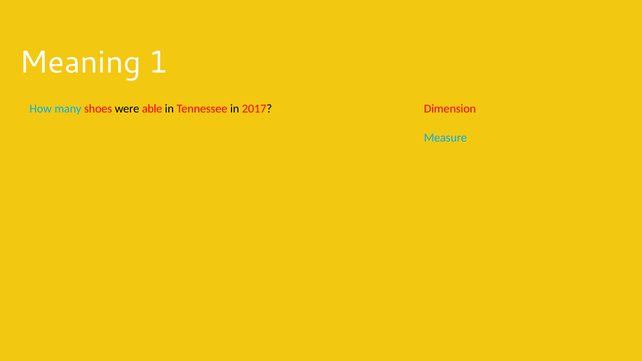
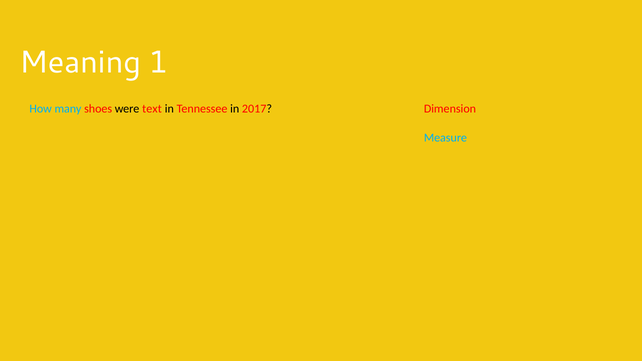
able: able -> text (152, 109)
